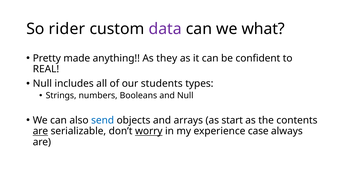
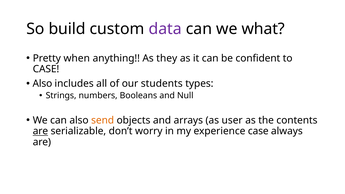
rider: rider -> build (67, 29)
made: made -> when (77, 58)
REAL: REAL -> CASE (46, 69)
Null: Null -> Also (42, 84)
send colour: blue -> orange (103, 120)
start: start -> user (232, 120)
worry underline: present -> none (149, 131)
